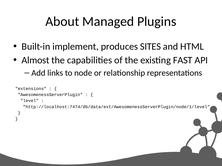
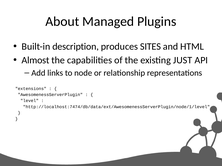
implement: implement -> description (76, 47)
FAST: FAST -> JUST (183, 60)
